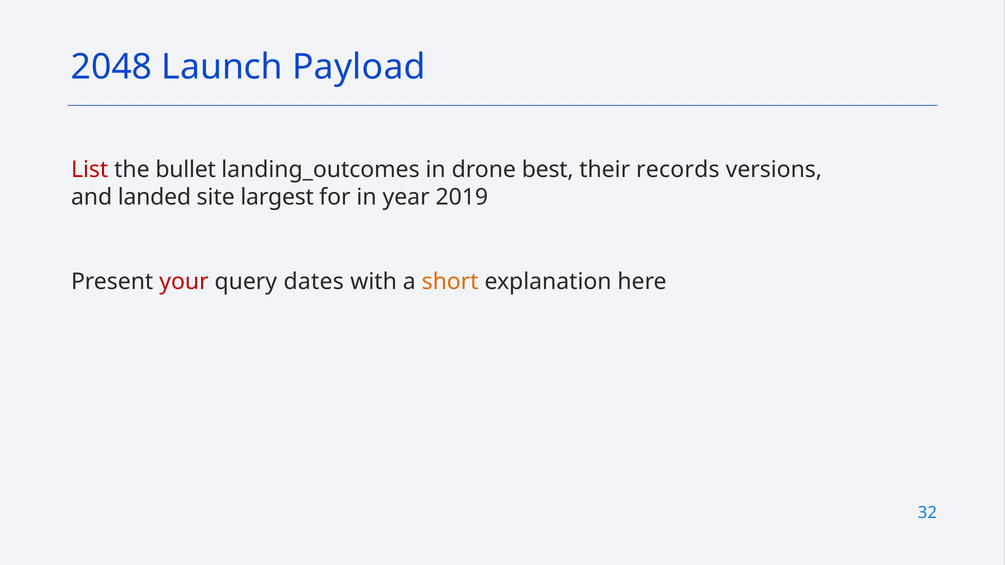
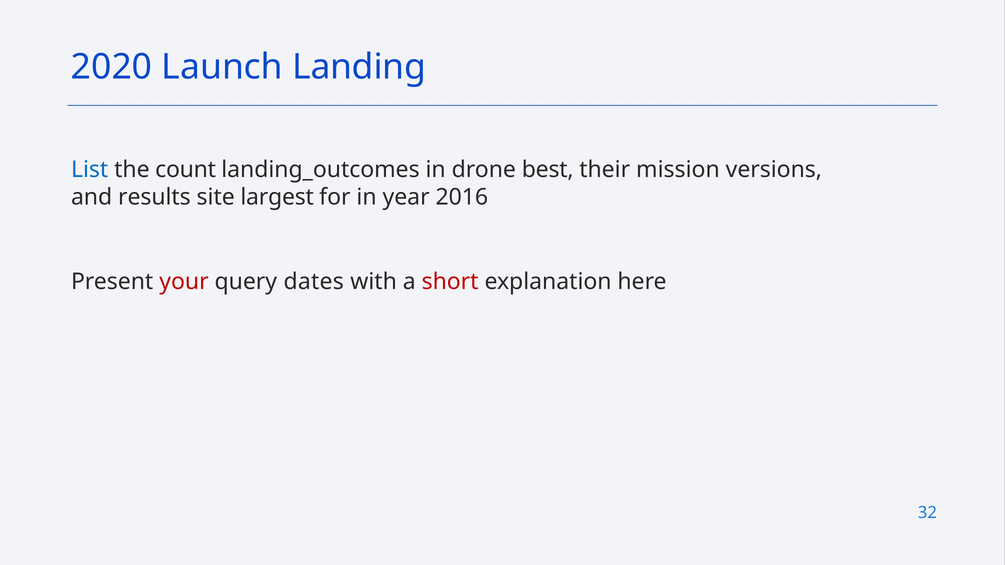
2048: 2048 -> 2020 (112, 67)
Payload: Payload -> Landing (359, 67)
List colour: red -> blue (90, 170)
bullet: bullet -> count (186, 170)
records: records -> mission (678, 170)
landed: landed -> results (154, 197)
2019: 2019 -> 2016 (462, 197)
short colour: orange -> red (450, 282)
